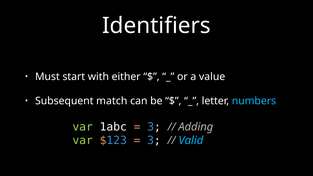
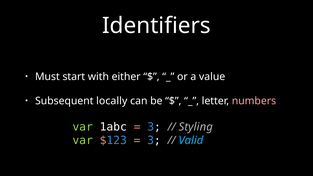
match: match -> locally (112, 101)
numbers colour: light blue -> pink (254, 101)
Adding: Adding -> Styling (196, 127)
